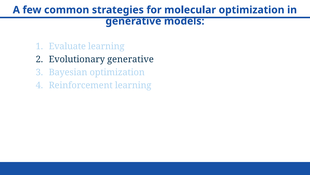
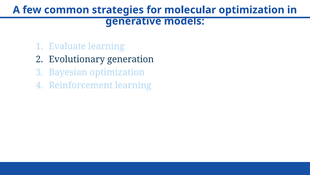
Evolutionary generative: generative -> generation (131, 59)
